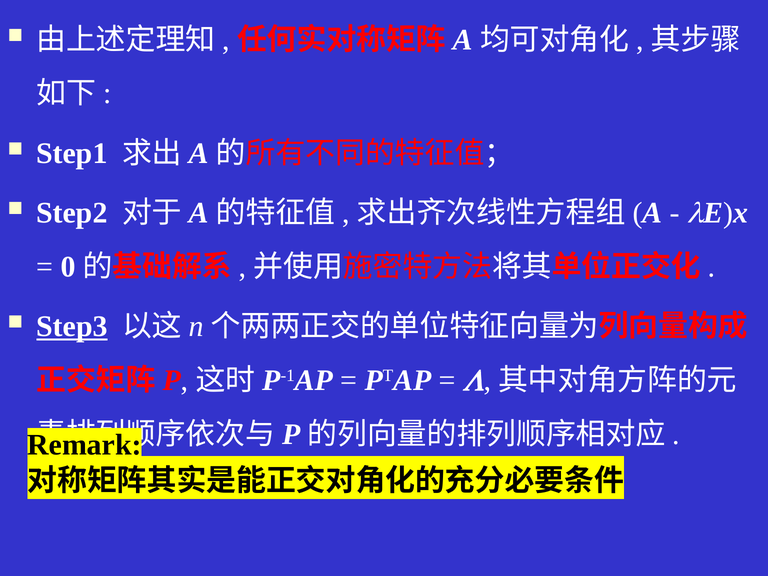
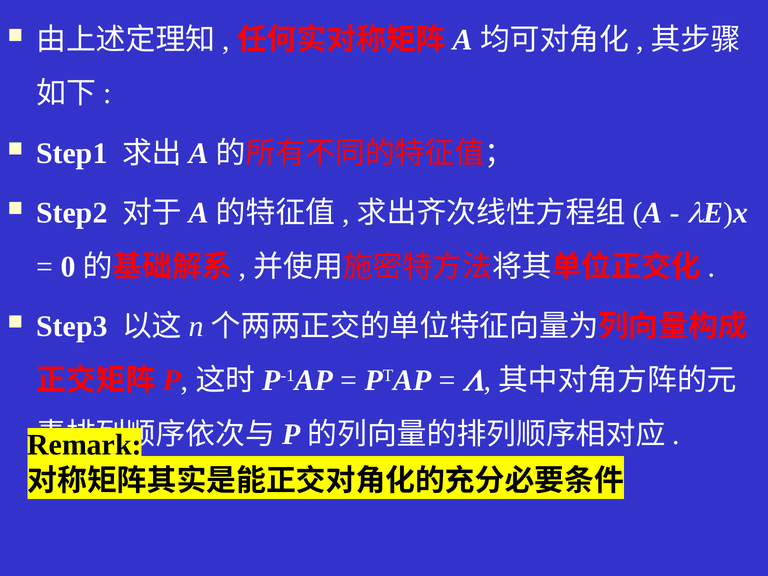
Step3 underline: present -> none (72, 327)
